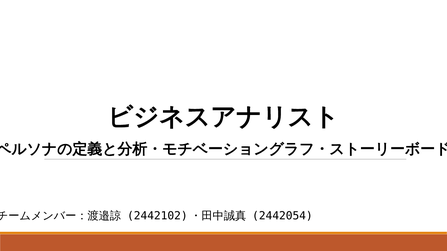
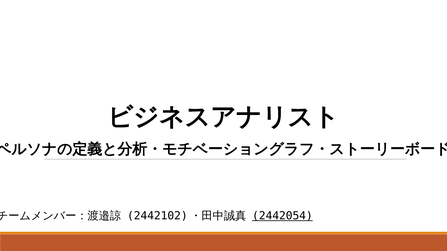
2442054 underline: none -> present (282, 216)
